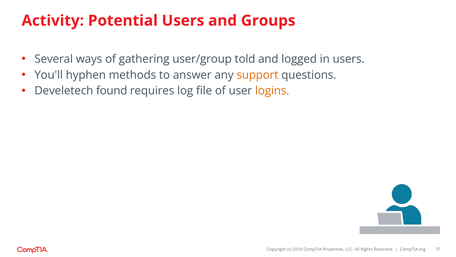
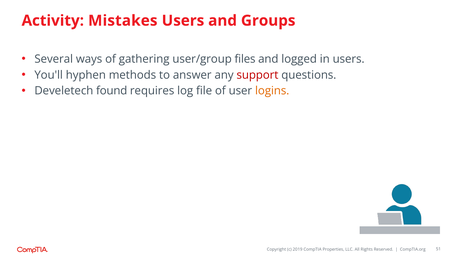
Potential: Potential -> Mistakes (123, 21)
told: told -> files (245, 59)
support colour: orange -> red (257, 75)
